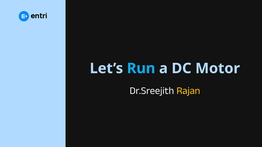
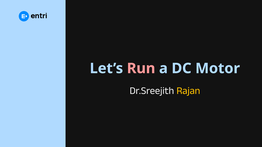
Run colour: light blue -> pink (141, 69)
